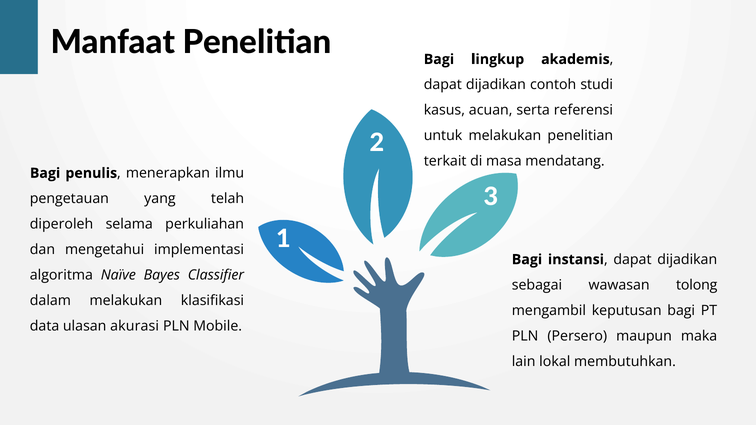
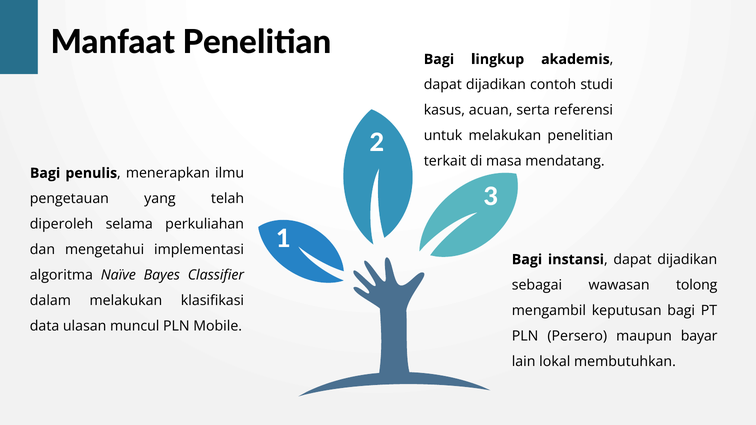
akurasi: akurasi -> muncul (135, 326)
maka: maka -> bayar (699, 336)
